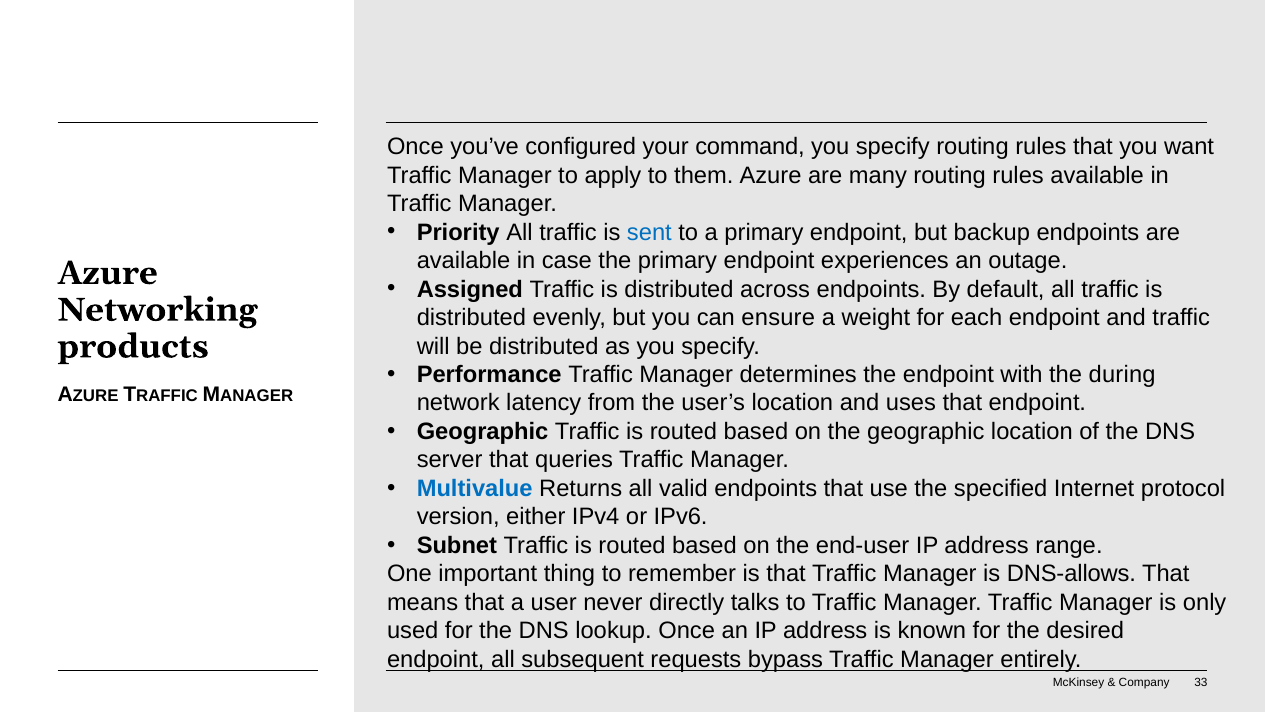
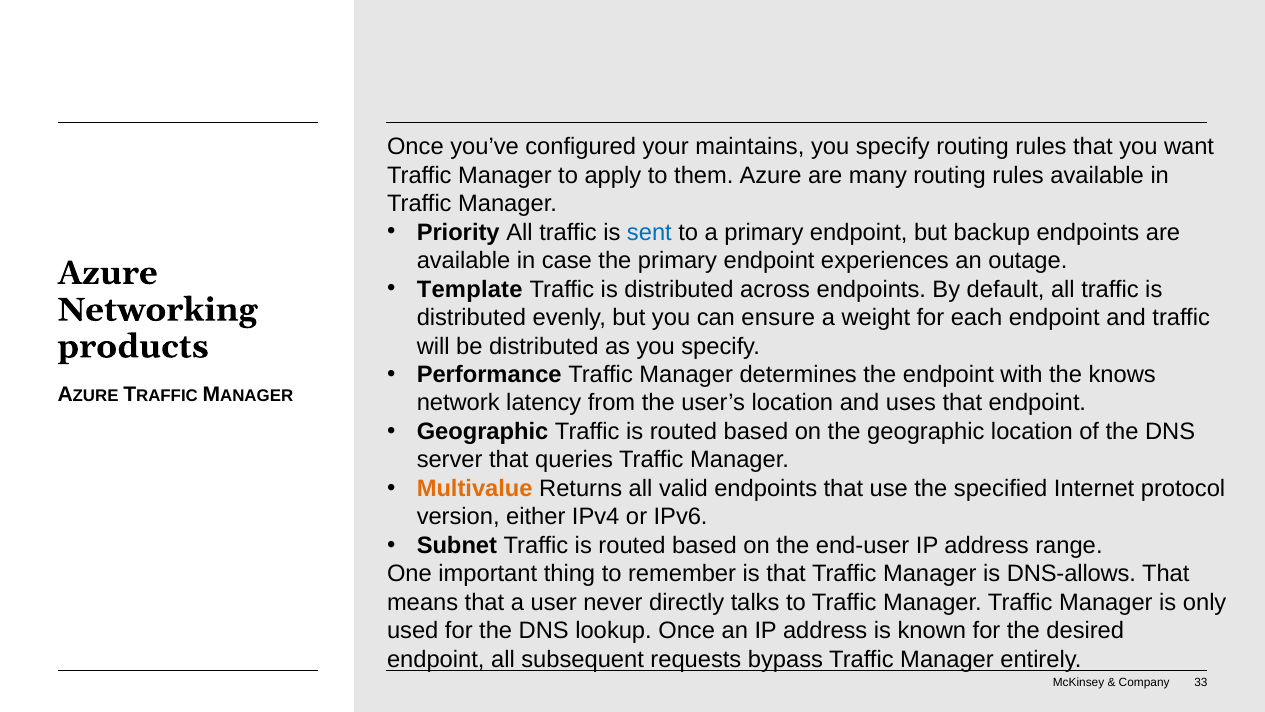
command: command -> maintains (750, 147)
Assigned: Assigned -> Template (470, 289)
during: during -> knows (1122, 374)
Multivalue colour: blue -> orange (475, 488)
